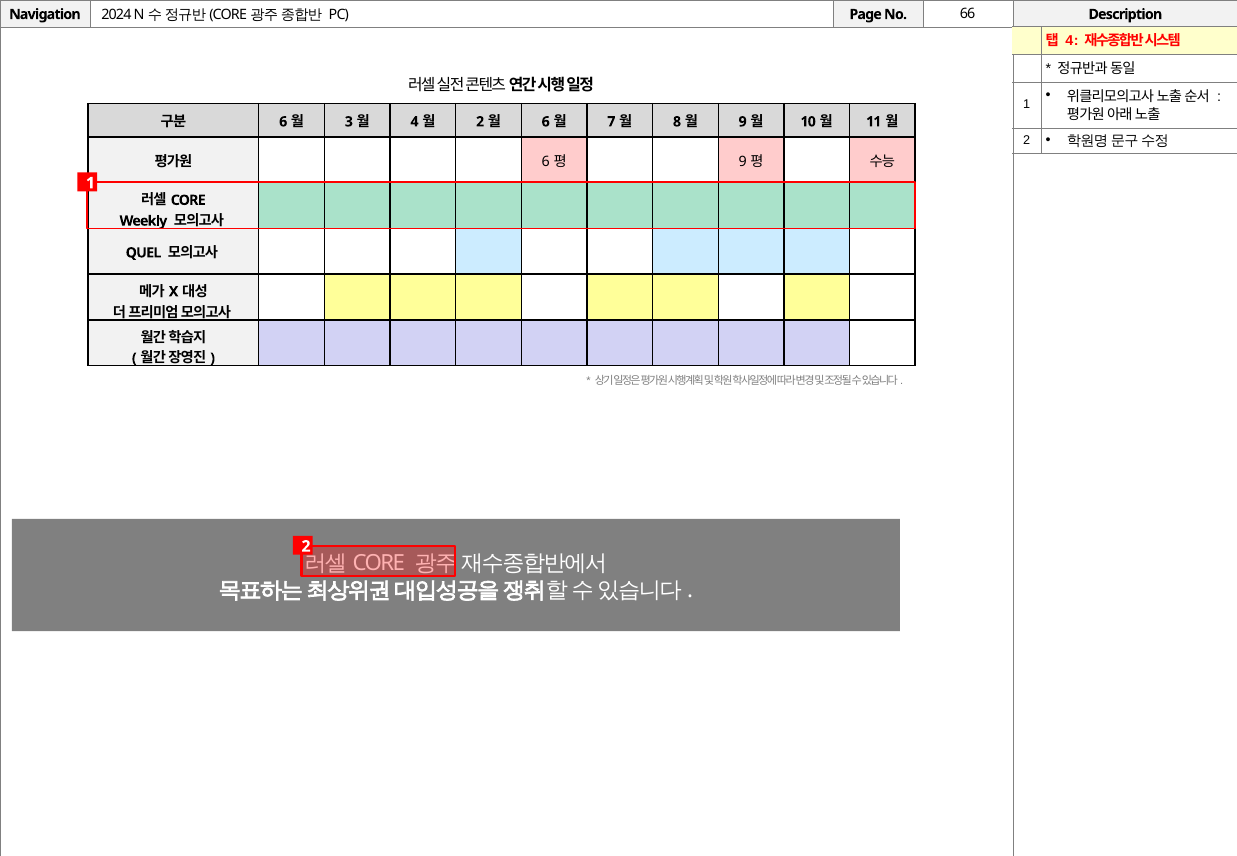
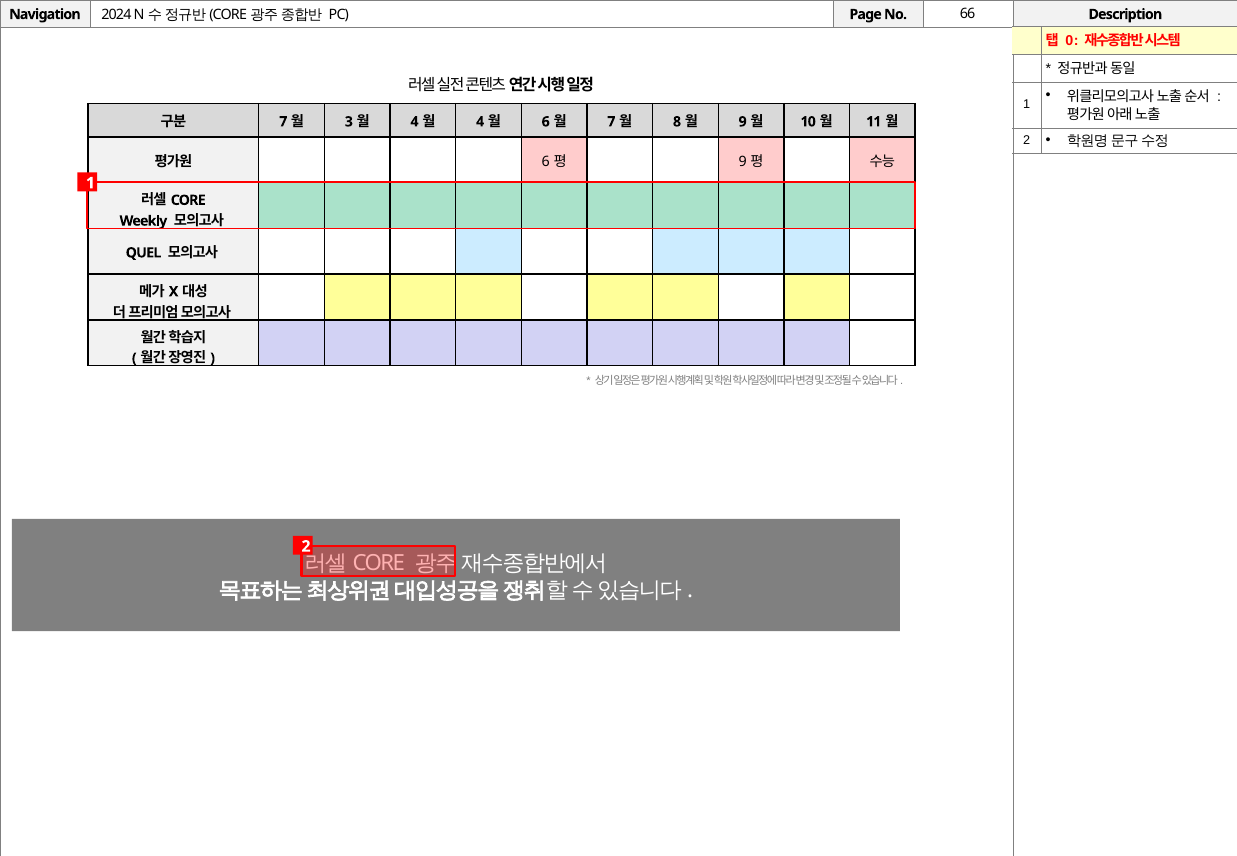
4: 4 -> 0 (1069, 41)
6: 6 -> 7 (283, 122)
2: 2 -> 4 (480, 122)
